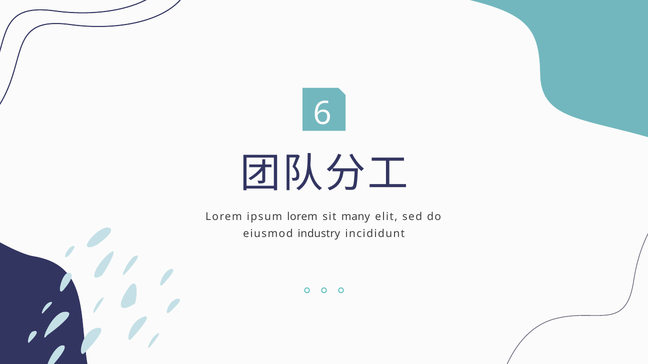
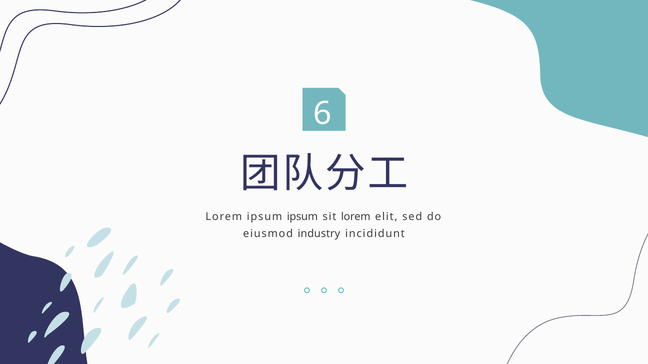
ipsum lorem: lorem -> ipsum (302, 217)
sit many: many -> lorem (356, 217)
